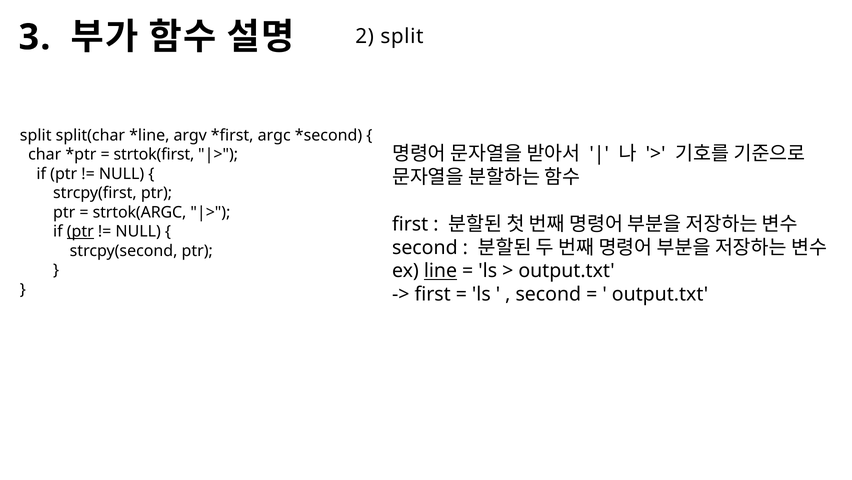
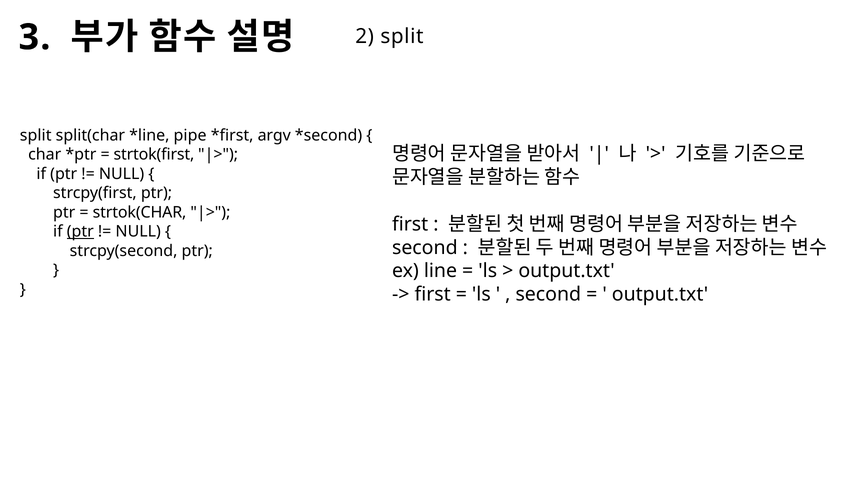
argv: argv -> pipe (190, 135)
argc: argc -> argv (274, 135)
strtok(ARGC: strtok(ARGC -> strtok(CHAR (140, 212)
line underline: present -> none (440, 271)
